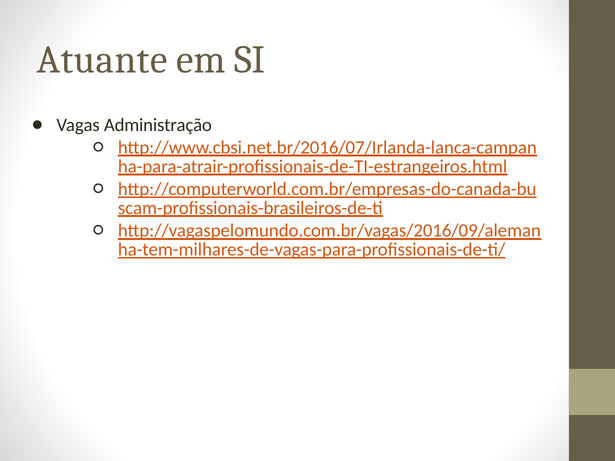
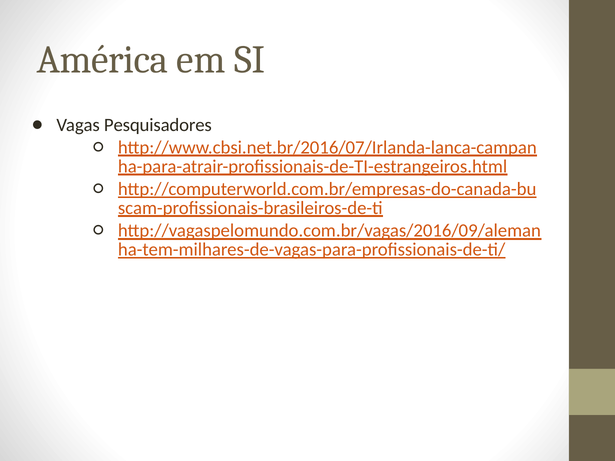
Atuante: Atuante -> América (102, 60)
Administração: Administração -> Pesquisadores (158, 125)
